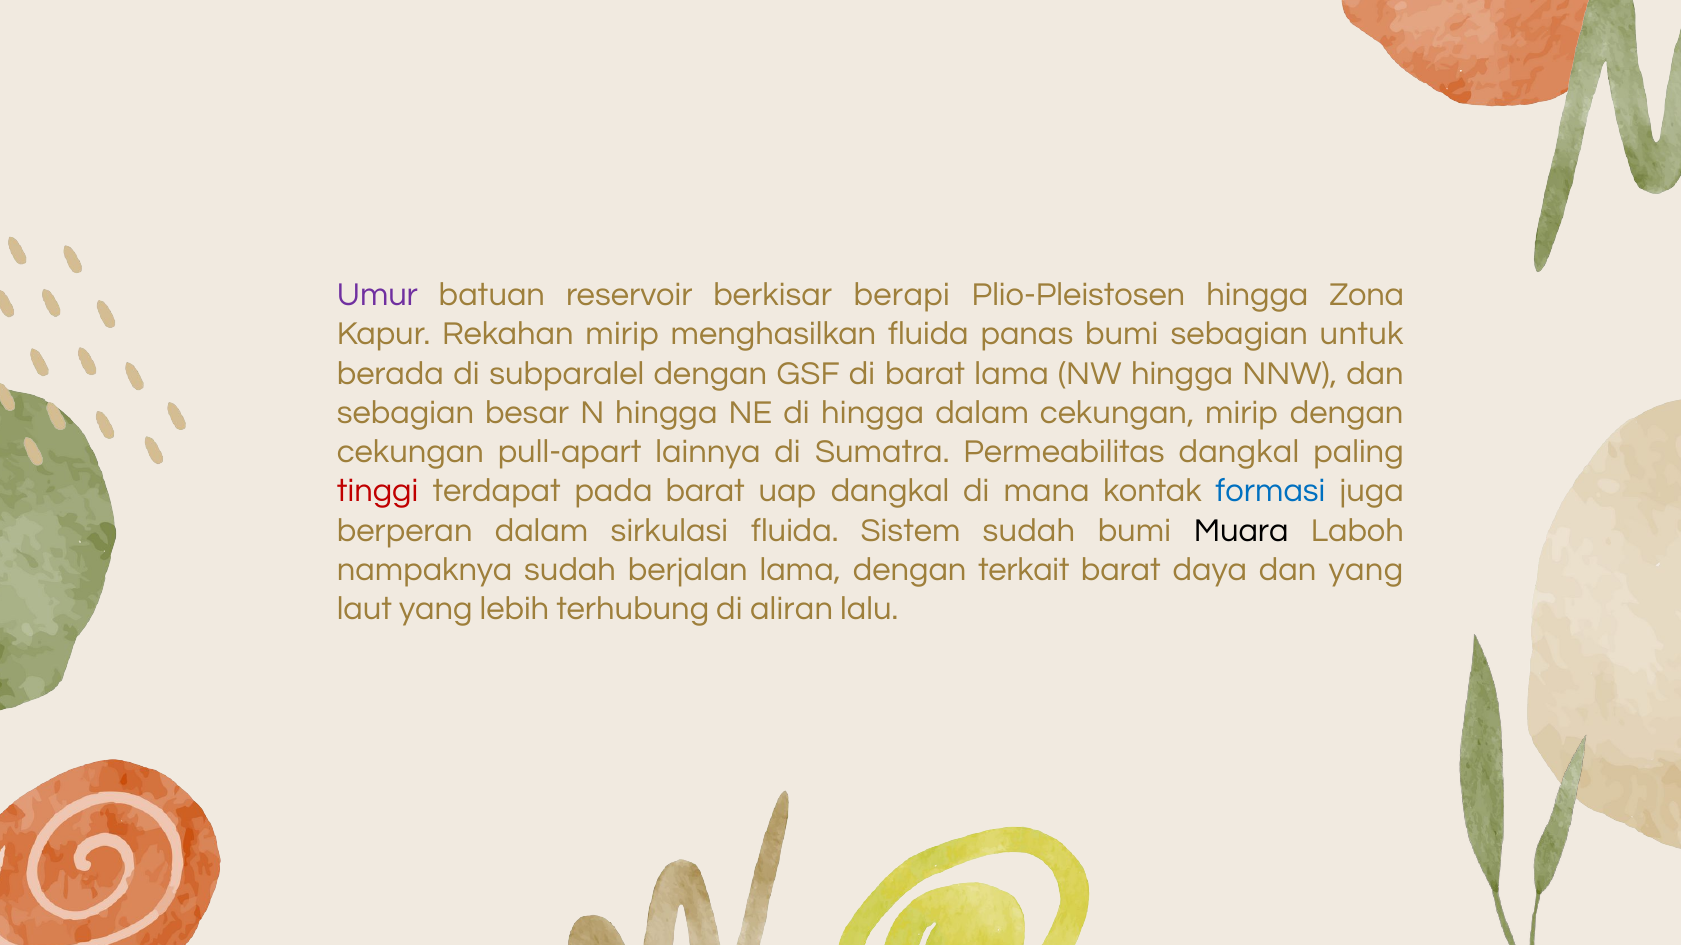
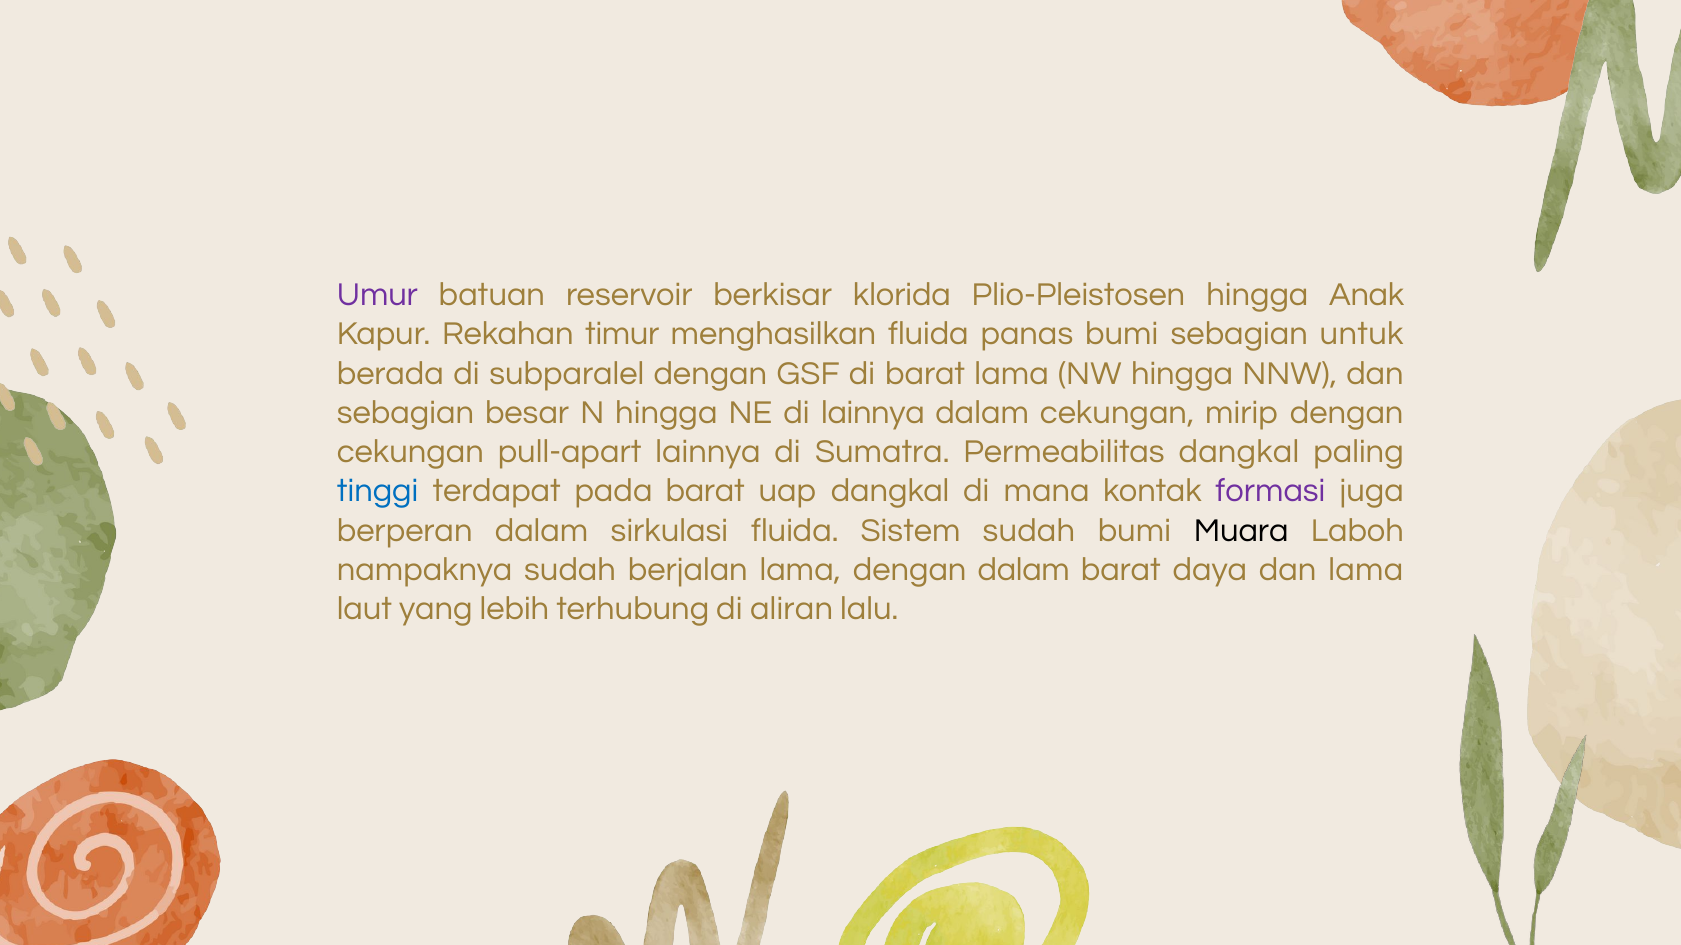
berapi: berapi -> klorida (902, 295)
Zona: Zona -> Anak (1367, 295)
Rekahan mirip: mirip -> timur (622, 334)
di hingga: hingga -> lainnya (873, 413)
tinggi colour: red -> blue (378, 491)
formasi colour: blue -> purple (1270, 491)
dengan terkait: terkait -> dalam (1024, 570)
dan yang: yang -> lama (1366, 570)
